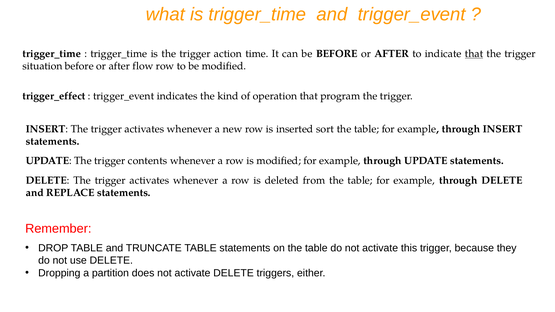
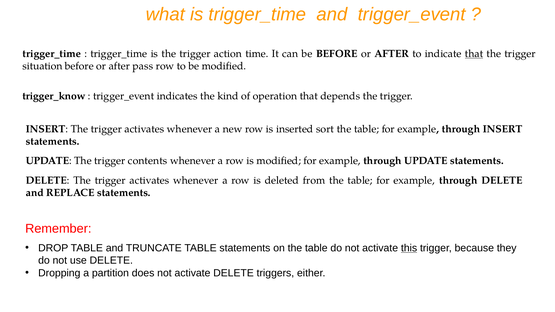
flow: flow -> pass (143, 66)
trigger_effect: trigger_effect -> trigger_know (54, 96)
program: program -> depends (340, 96)
this underline: none -> present (409, 248)
